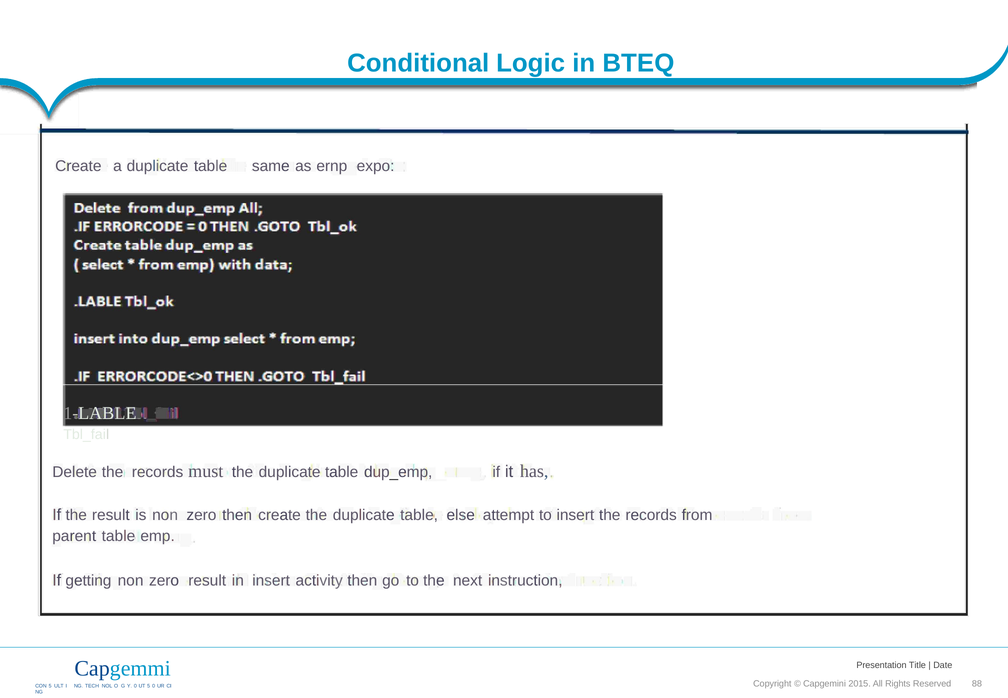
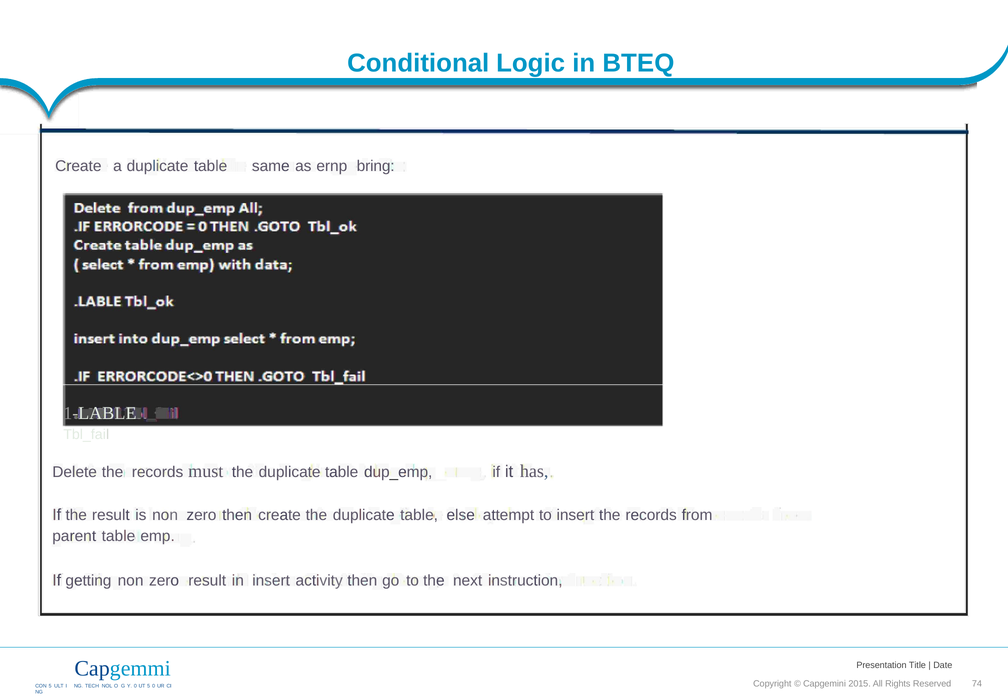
expo: expo -> bring (376, 166)
88: 88 -> 74 (977, 684)
